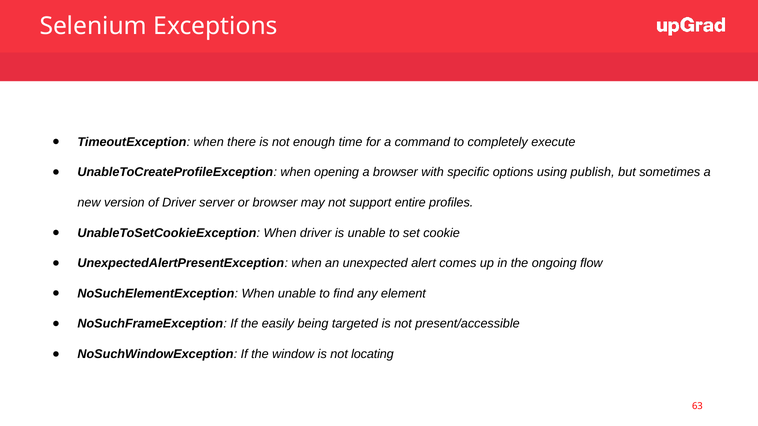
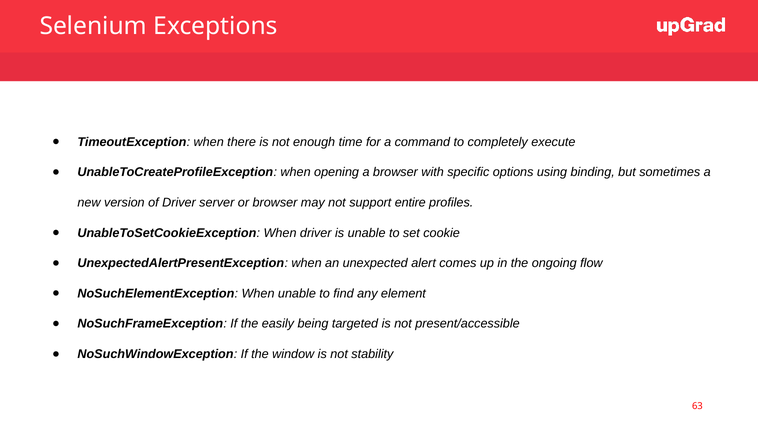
publish: publish -> binding (593, 172)
locating: locating -> stability (372, 354)
